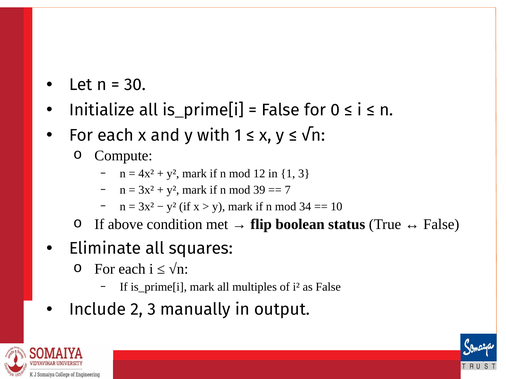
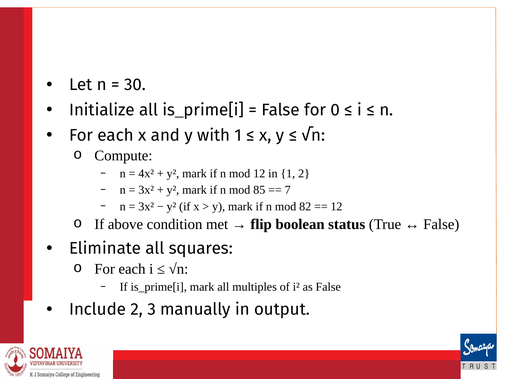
1 3: 3 -> 2 (304, 174)
39: 39 -> 85 (259, 190)
34: 34 -> 82 (305, 207)
10: 10 -> 12 (336, 207)
